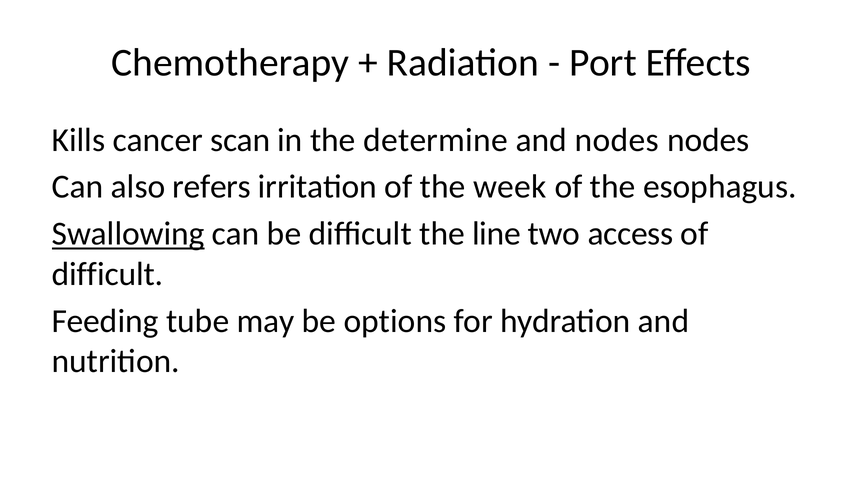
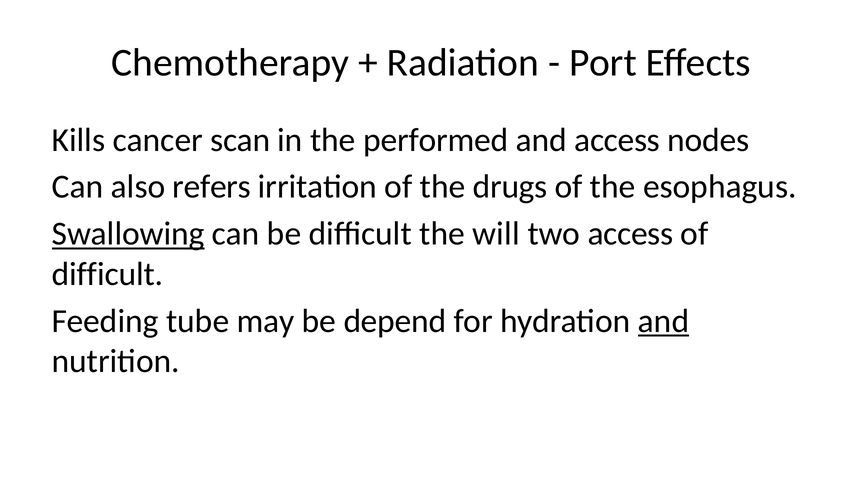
determine: determine -> performed (436, 140)
and nodes: nodes -> access (617, 140)
week: week -> drugs (510, 187)
line: line -> will (496, 234)
options: options -> depend (395, 321)
and underline: none -> present (663, 321)
